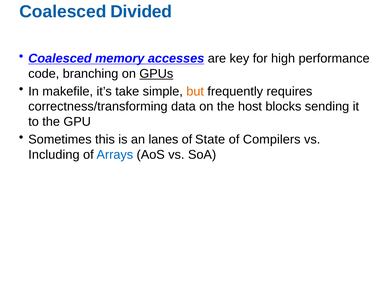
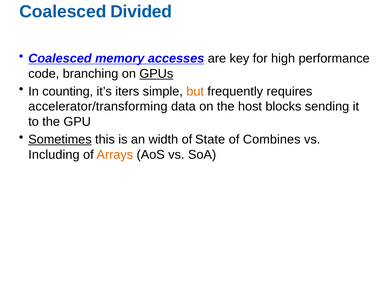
makefile: makefile -> counting (68, 91)
take: take -> iters (127, 91)
correctness/transforming: correctness/transforming -> accelerator/transforming (98, 107)
Sometimes underline: none -> present (60, 139)
lanes: lanes -> width (163, 139)
Compilers: Compilers -> Combines (272, 139)
Arrays colour: blue -> orange (115, 155)
